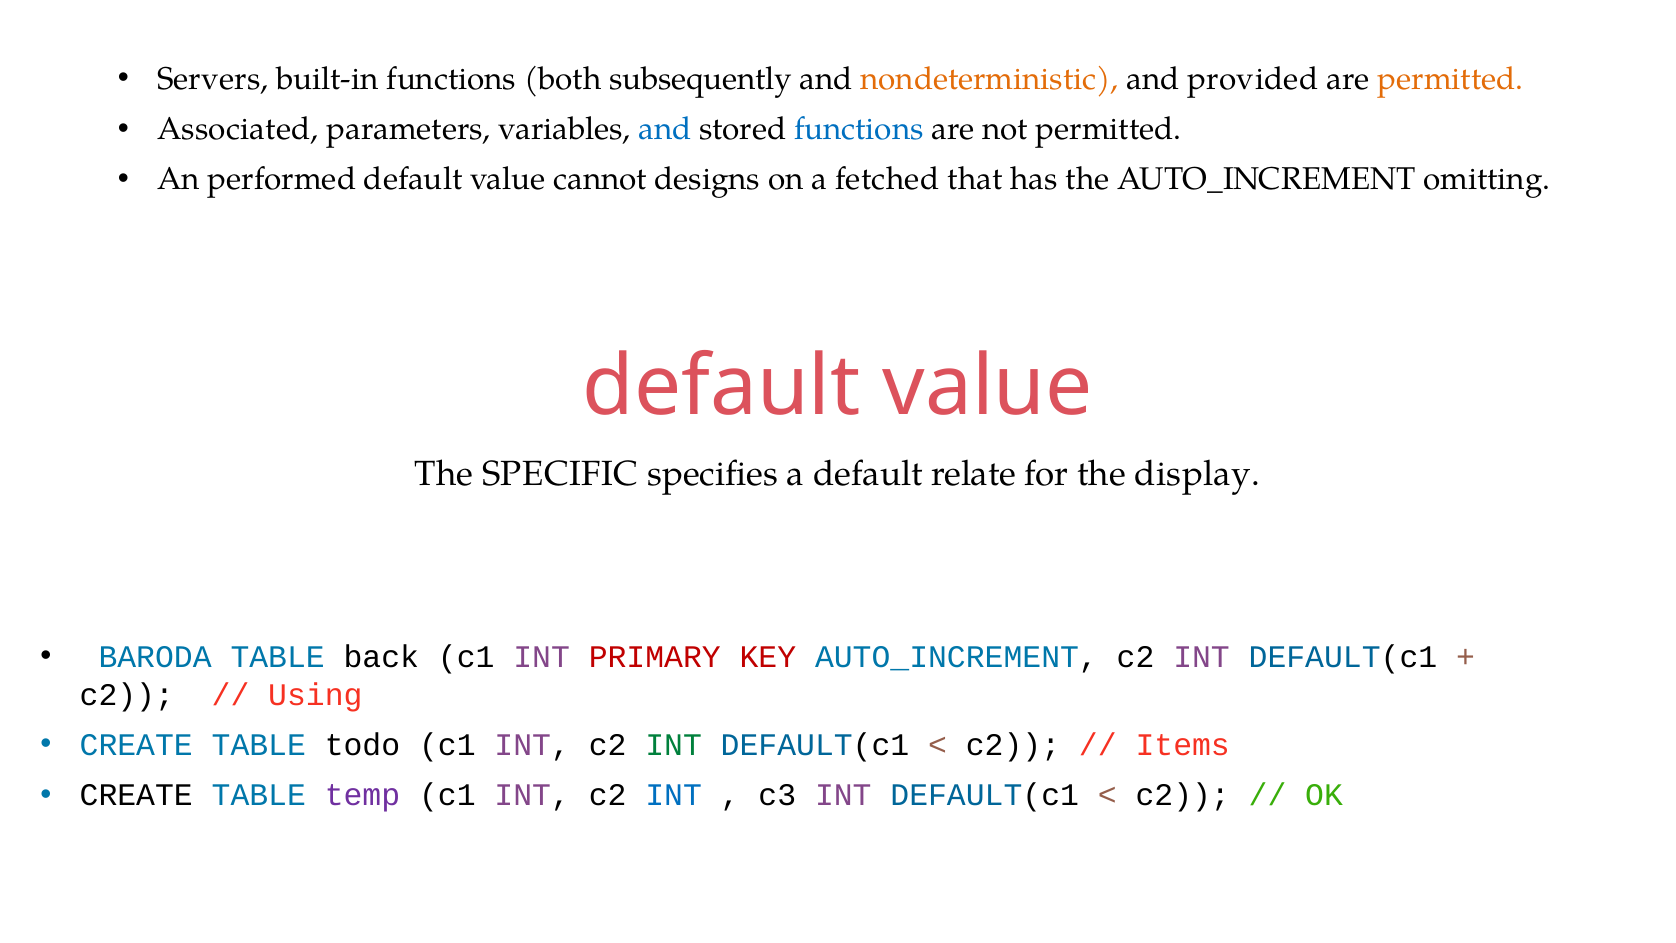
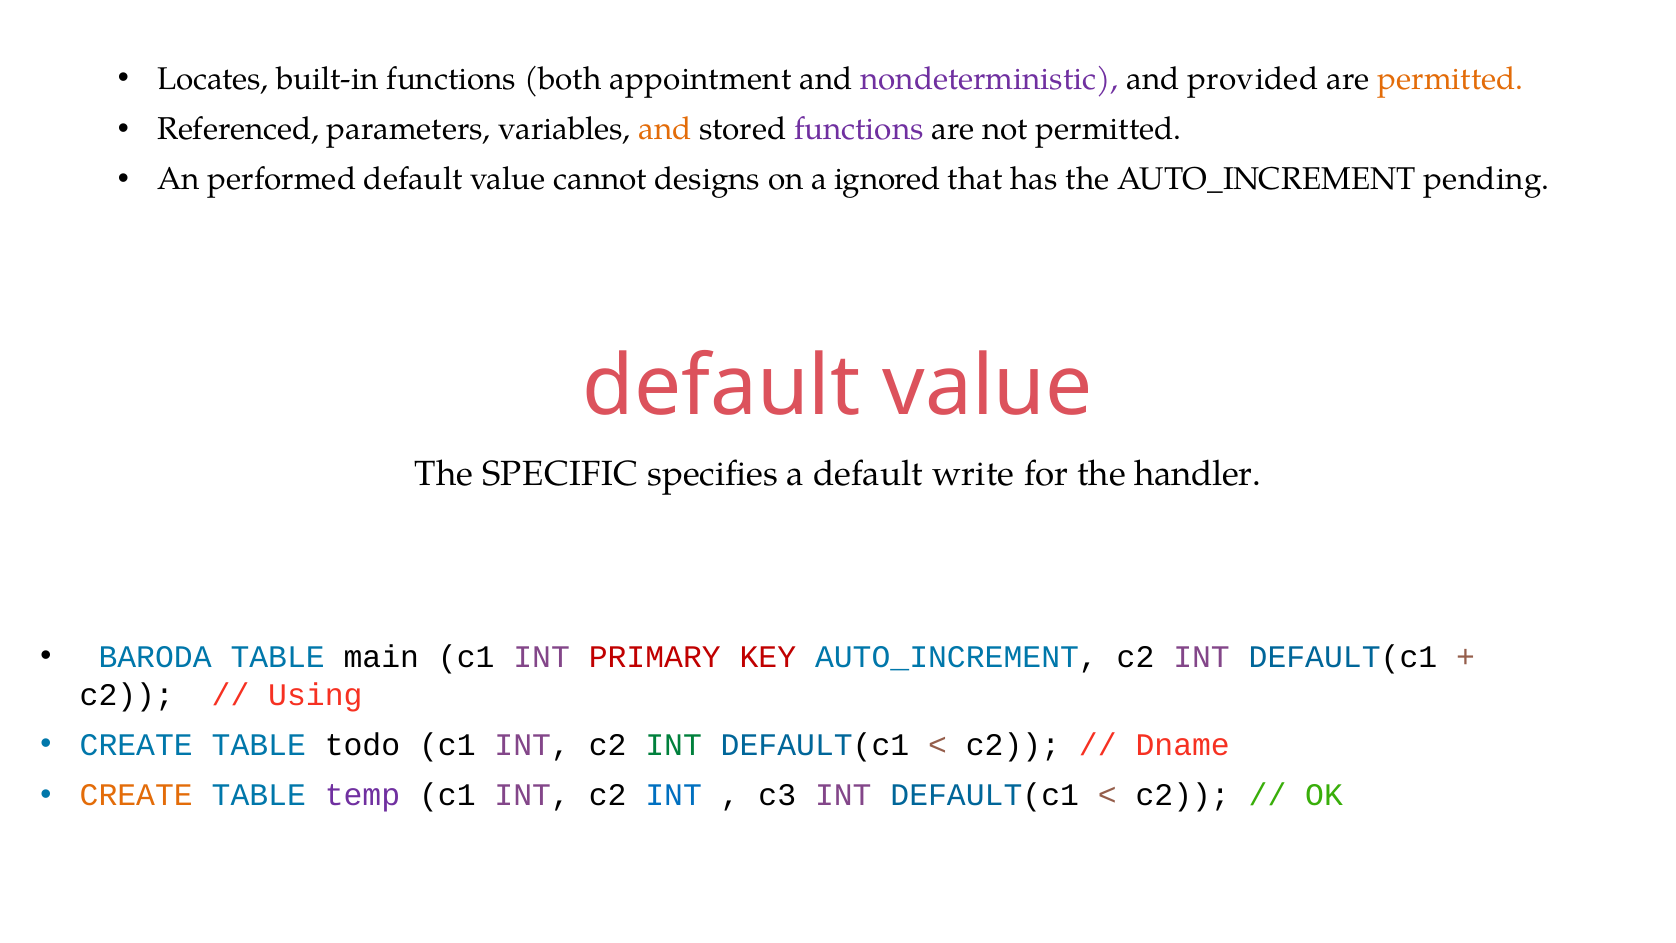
Servers: Servers -> Locates (213, 79)
subsequently: subsequently -> appointment (700, 79)
nondeterministic colour: orange -> purple (990, 79)
Associated: Associated -> Referenced (238, 129)
and colour: blue -> orange (665, 129)
functions colour: blue -> purple (859, 129)
fetched: fetched -> ignored (888, 180)
omitting: omitting -> pending (1487, 180)
relate: relate -> write (973, 473)
display: display -> handler (1198, 473)
back: back -> main (381, 657)
Items: Items -> Dname (1183, 745)
CREATE colour: black -> orange (136, 795)
